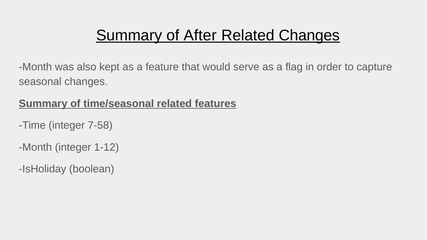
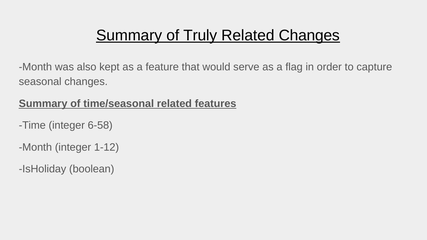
After: After -> Truly (200, 35)
7-58: 7-58 -> 6-58 (100, 126)
